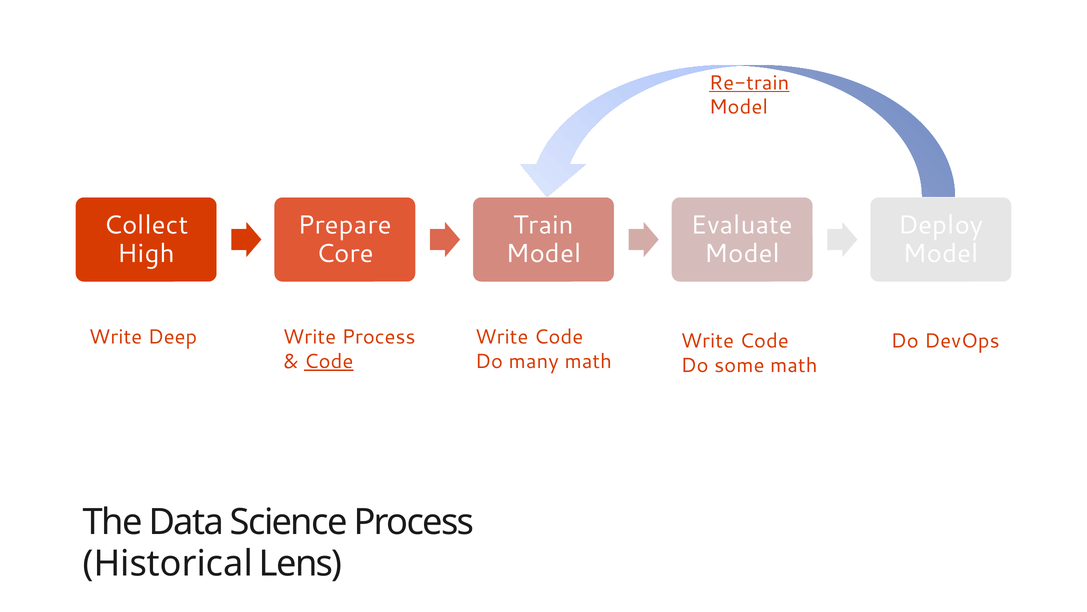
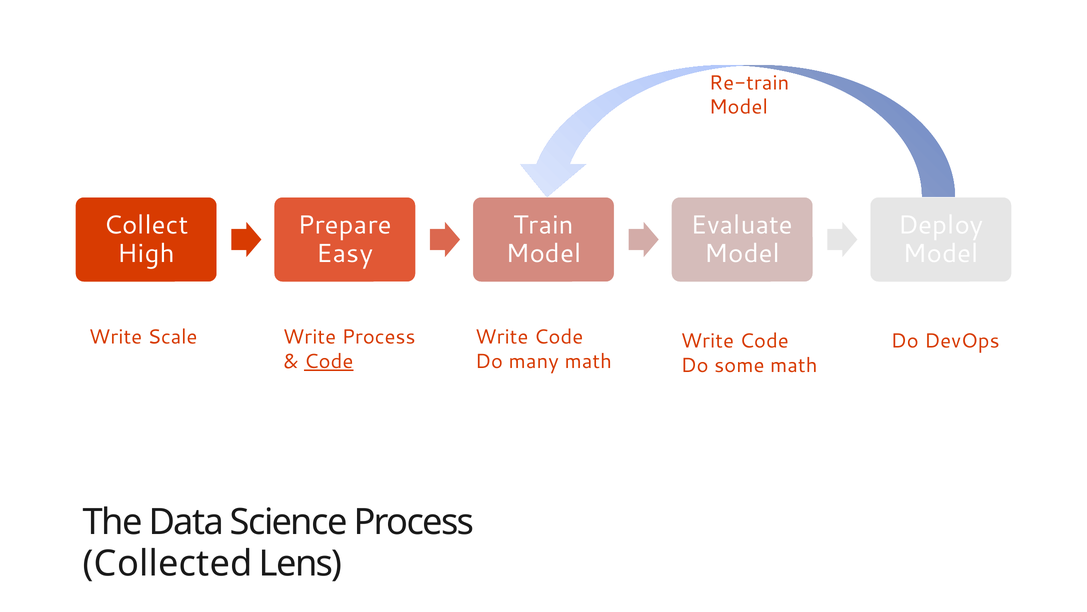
Re-train underline: present -> none (749, 83)
Core: Core -> Easy (345, 253)
Deep: Deep -> Scale (173, 337)
Historical: Historical -> Collected (168, 563)
